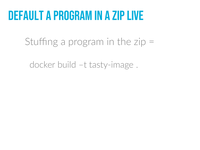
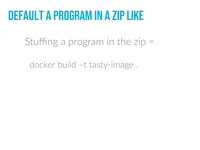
live: live -> like (135, 16)
